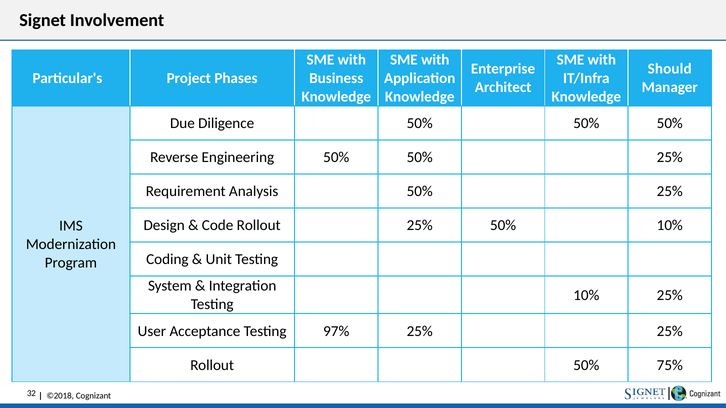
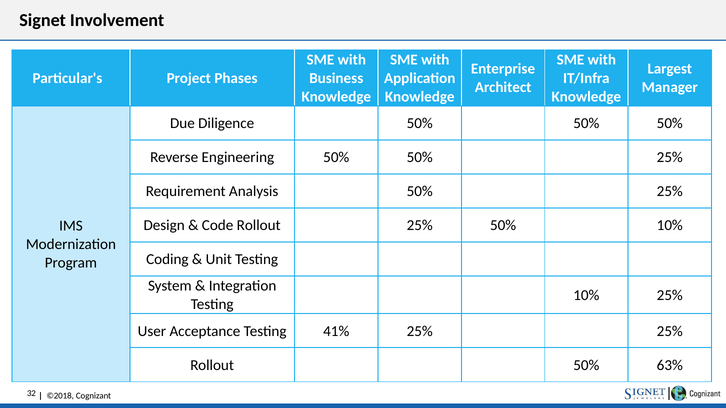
Should: Should -> Largest (670, 69)
97%: 97% -> 41% (336, 331)
75%: 75% -> 63% (670, 365)
